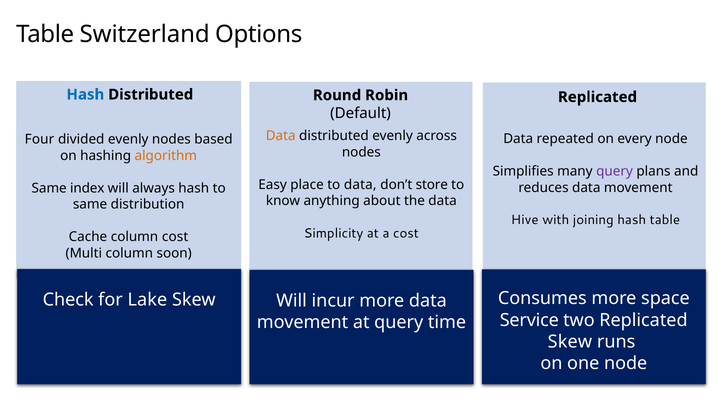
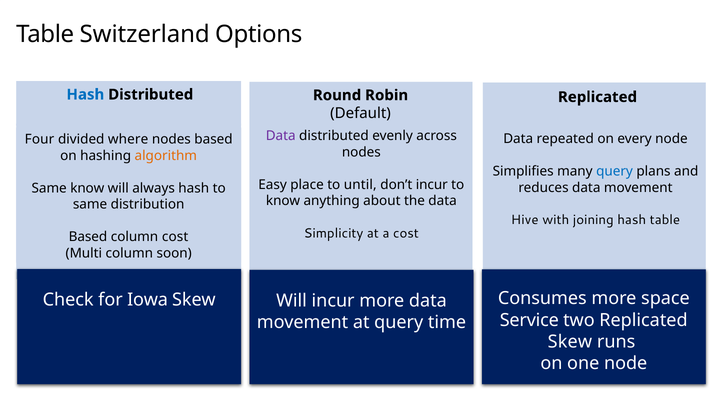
Data colour: orange -> purple (281, 136)
divided evenly: evenly -> where (128, 139)
query colour: purple -> blue (615, 171)
to data: data -> until (360, 184)
don’t store: store -> incur (432, 184)
Same index: index -> know (87, 188)
Cache: Cache -> Based (88, 237)
Lake: Lake -> Iowa (148, 300)
